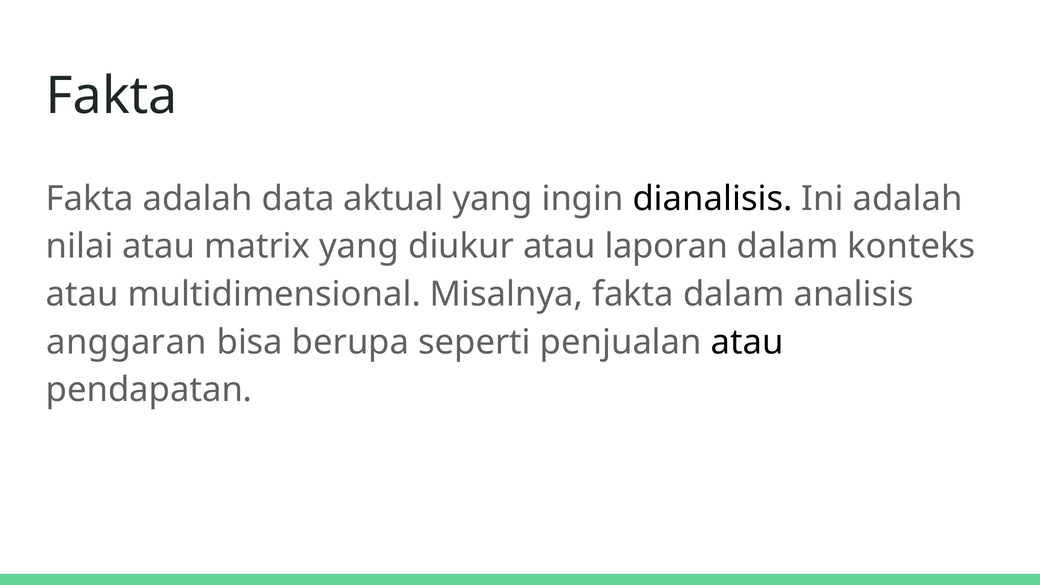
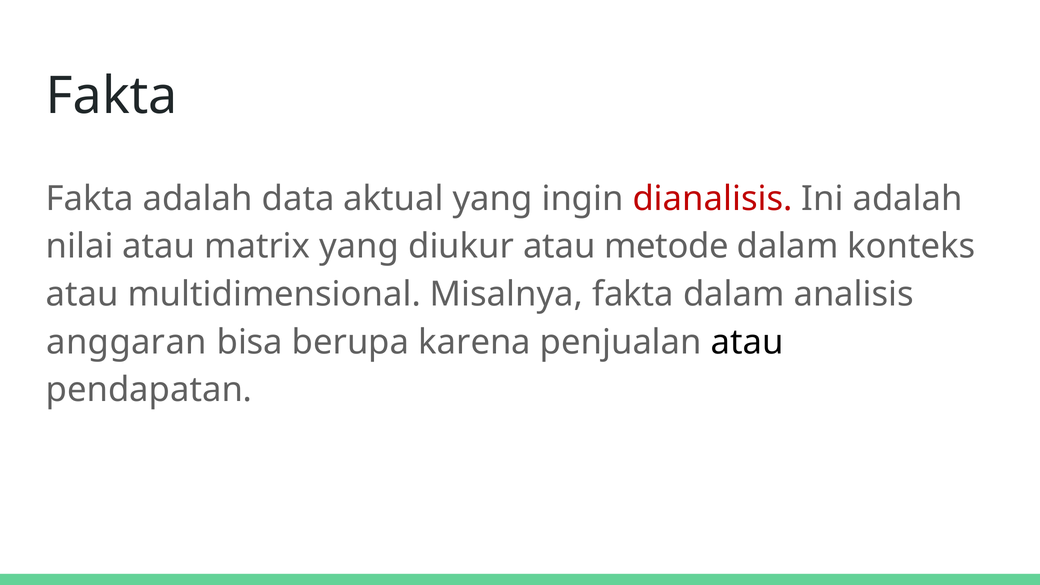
dianalisis colour: black -> red (713, 199)
laporan: laporan -> metode (666, 247)
seperti: seperti -> karena (475, 342)
